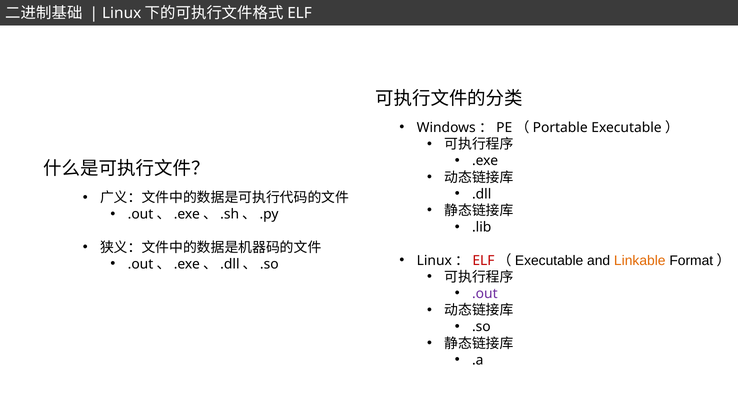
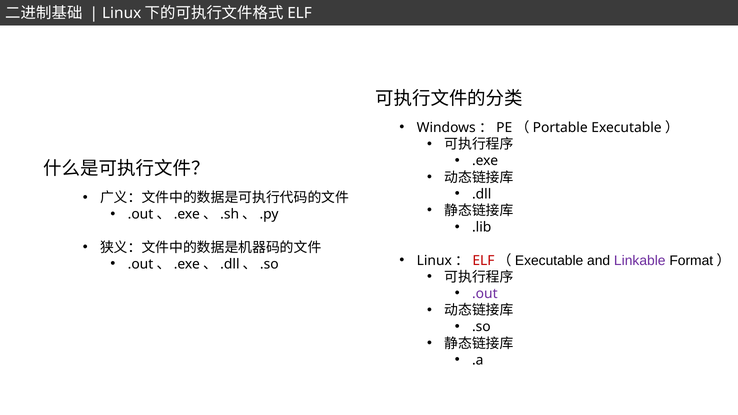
Linkable colour: orange -> purple (640, 261)
